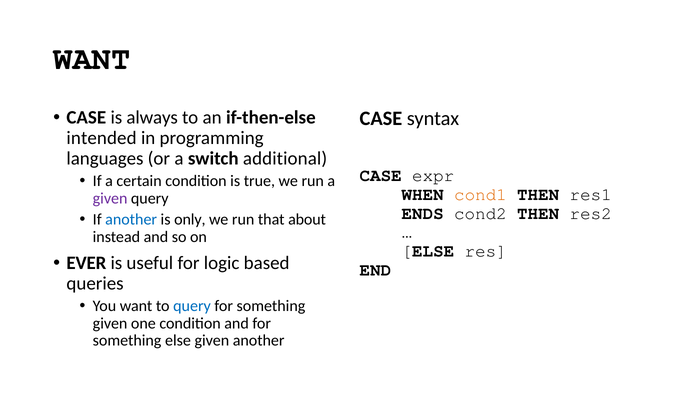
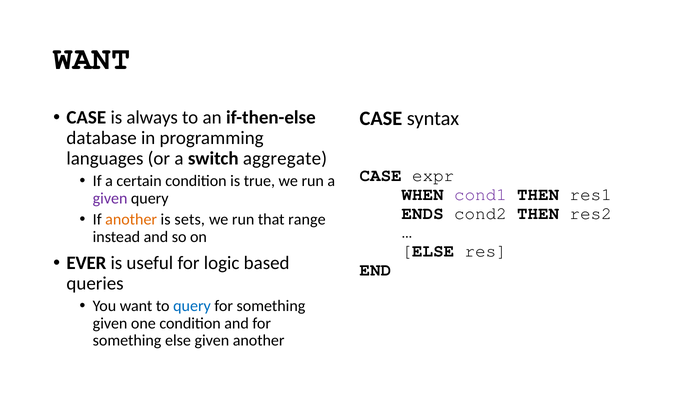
intended: intended -> database (102, 138)
additional: additional -> aggregate (285, 158)
cond1 colour: orange -> purple (480, 194)
another colour: blue -> orange (131, 219)
only: only -> sets (190, 219)
about: about -> range (307, 219)
